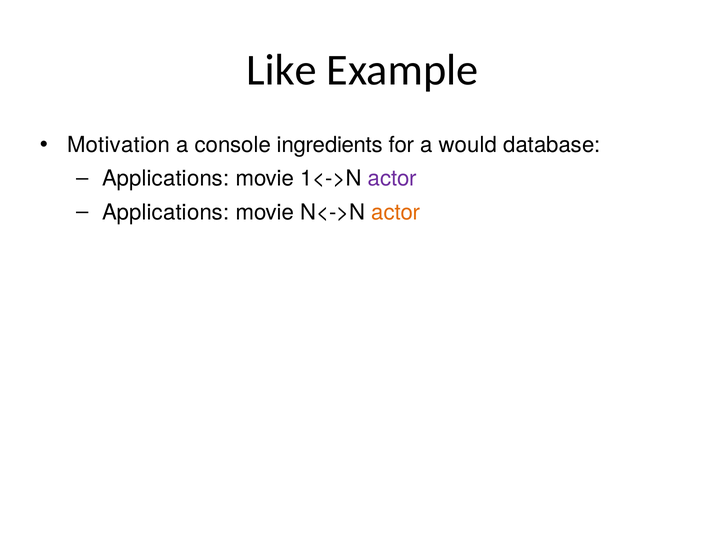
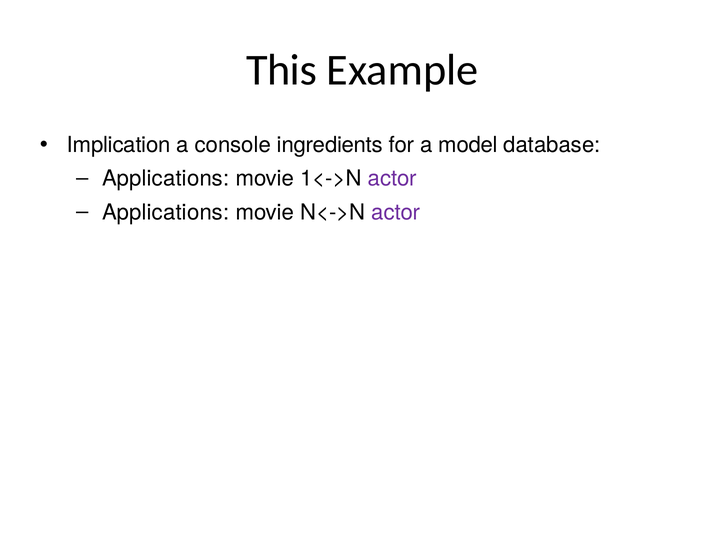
Like: Like -> This (282, 70)
Motivation: Motivation -> Implication (119, 145)
would: would -> model (468, 145)
actor colour: orange -> purple (396, 213)
